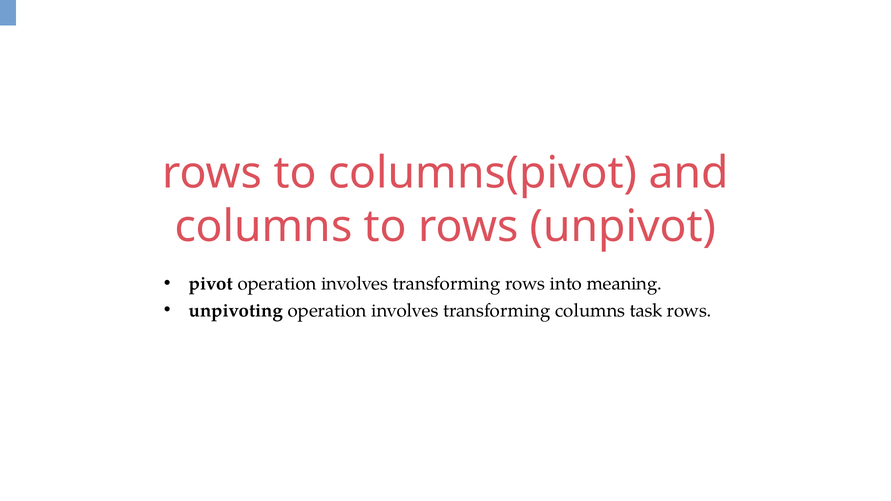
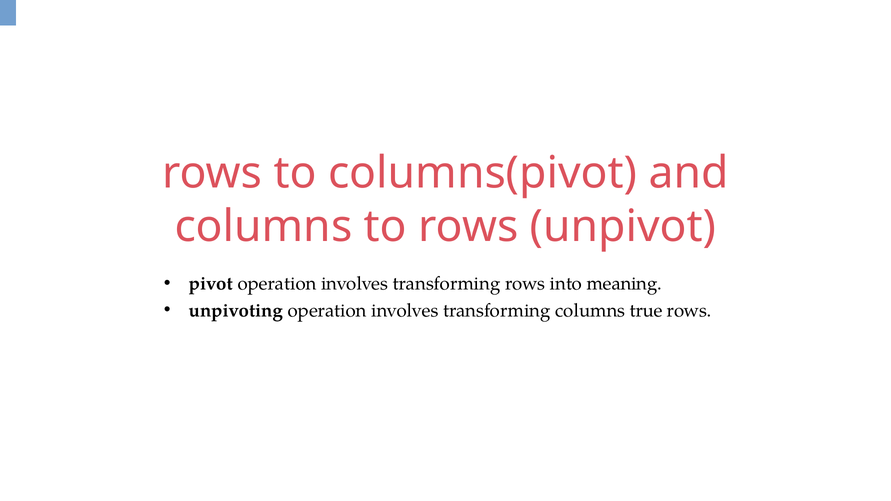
task: task -> true (646, 310)
